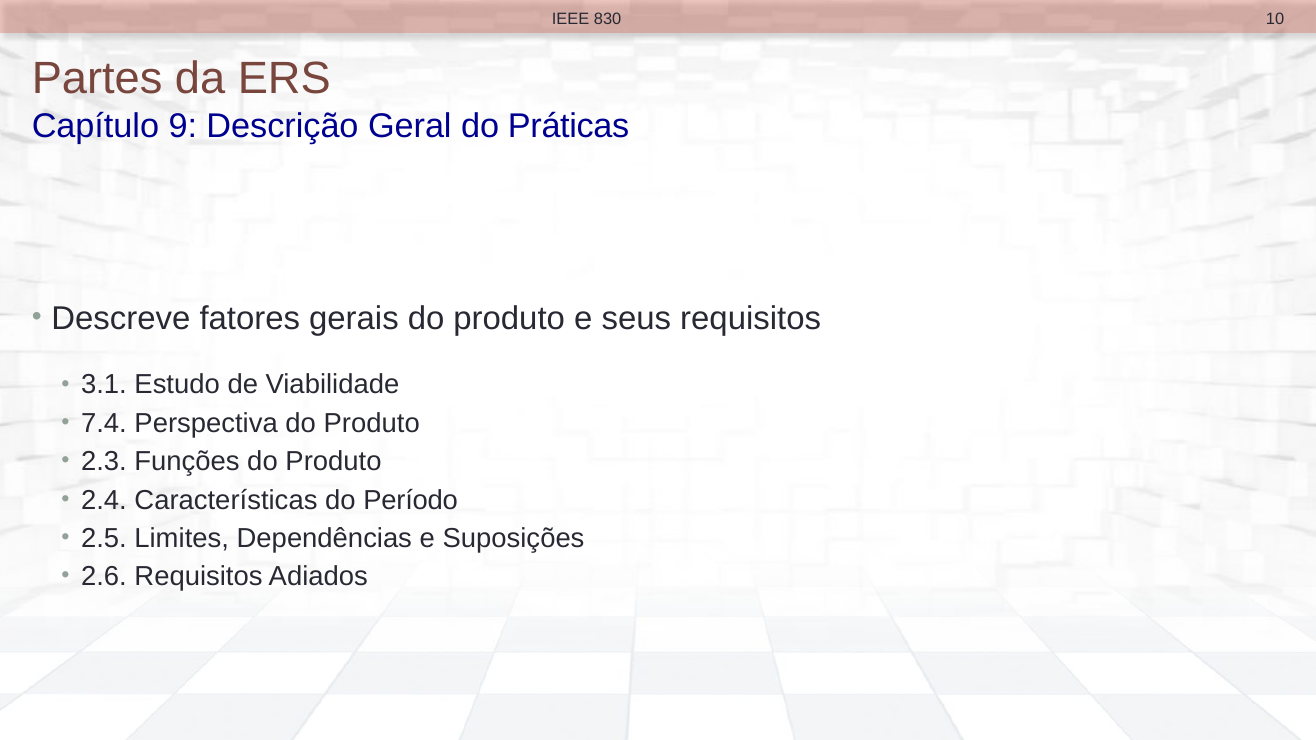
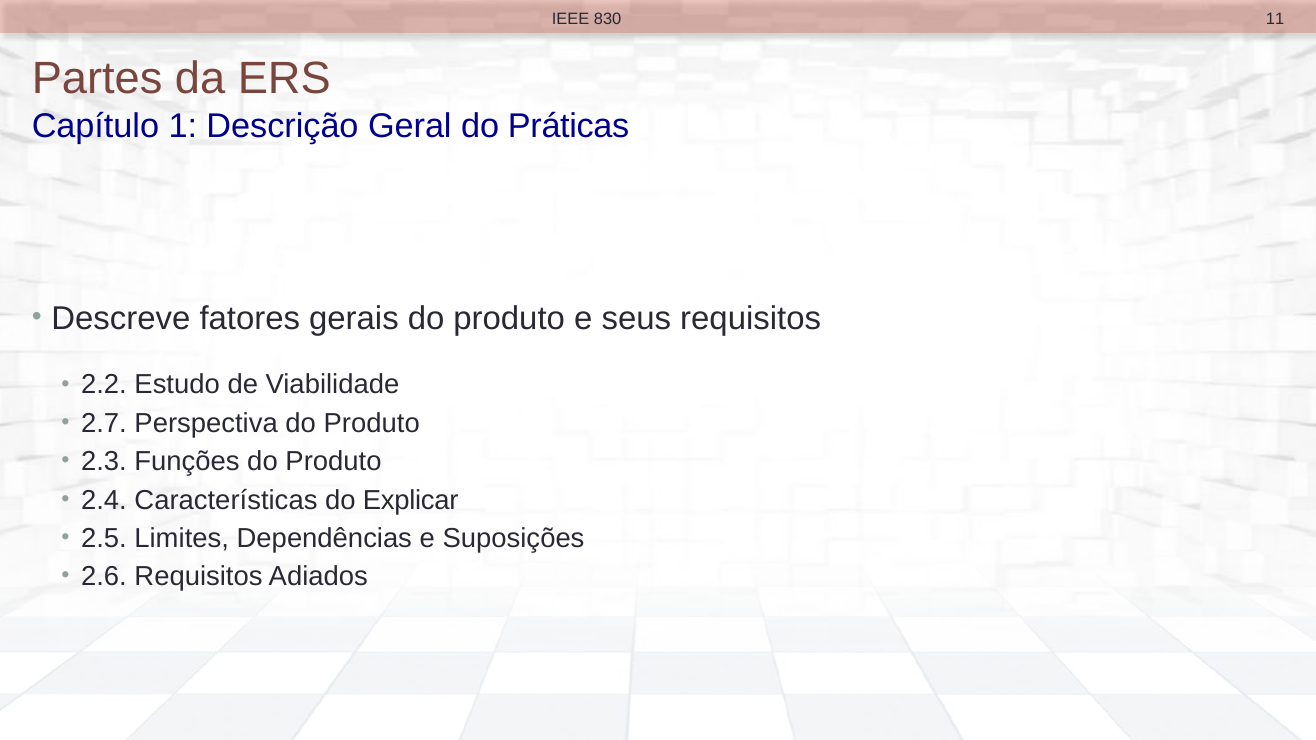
10: 10 -> 11 (1275, 19)
9: 9 -> 1 (183, 126)
3.1: 3.1 -> 2.2 (104, 385)
7.4: 7.4 -> 2.7 (104, 423)
Período: Período -> Explicar (411, 500)
